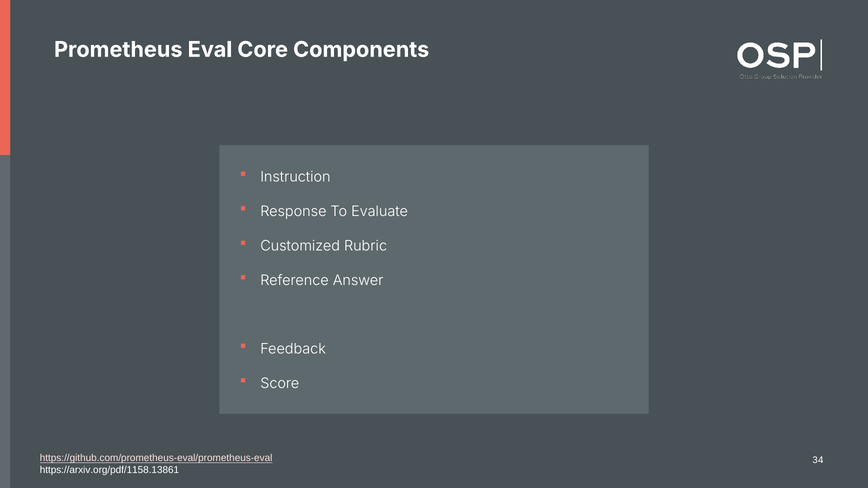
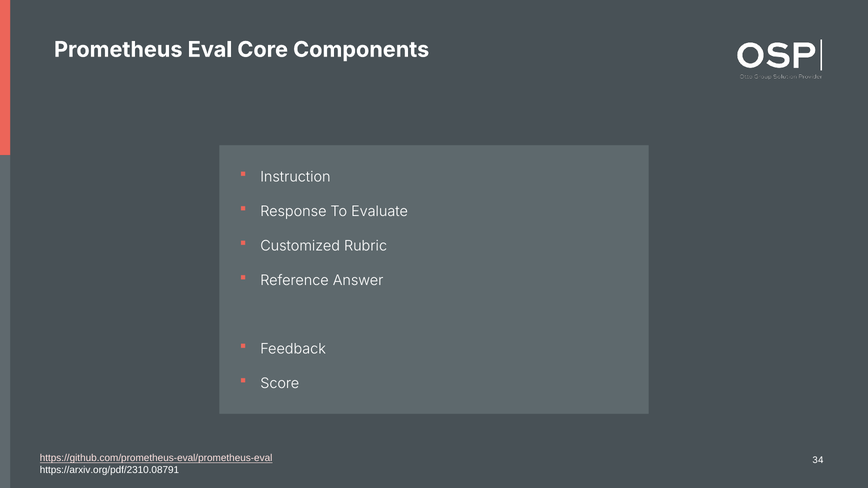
https://arxiv.org/pdf/1158.13861: https://arxiv.org/pdf/1158.13861 -> https://arxiv.org/pdf/2310.08791 (109, 470)
